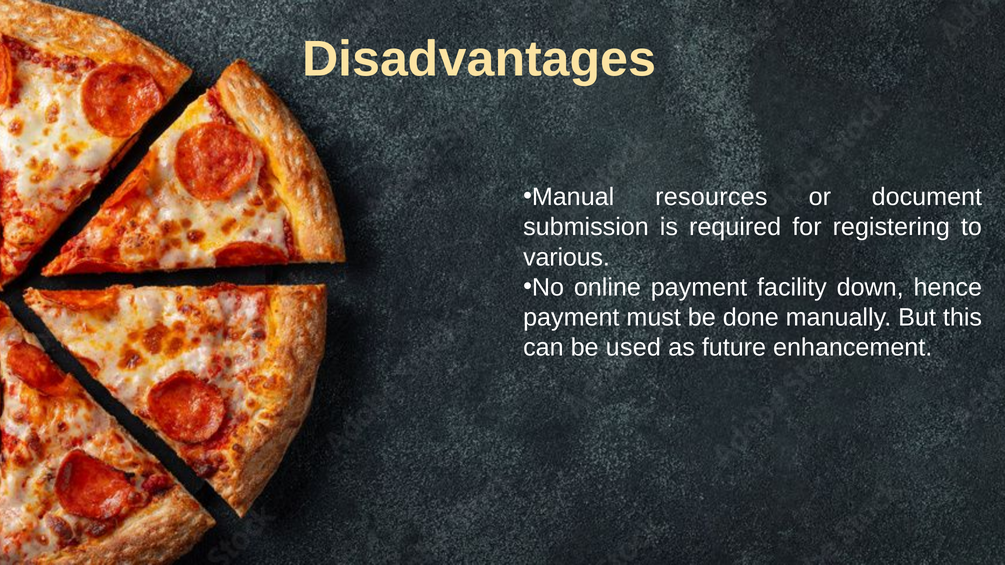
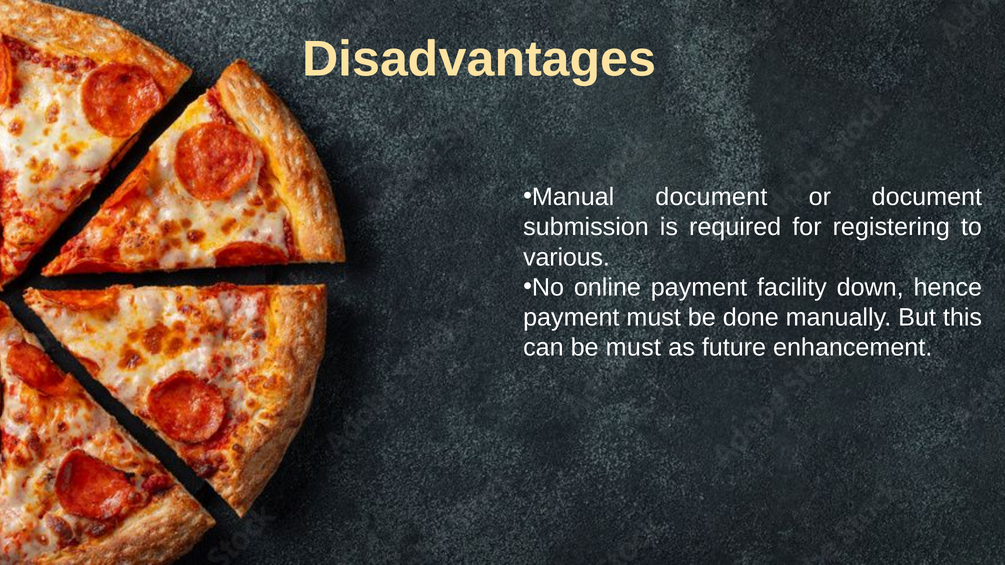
Manual resources: resources -> document (711, 197)
be used: used -> must (633, 348)
